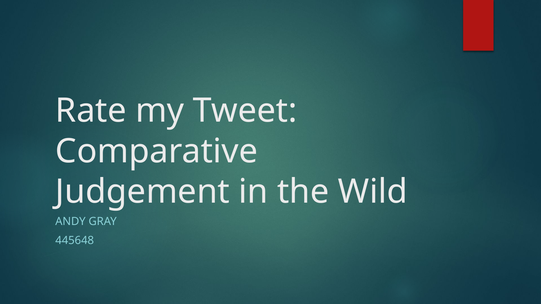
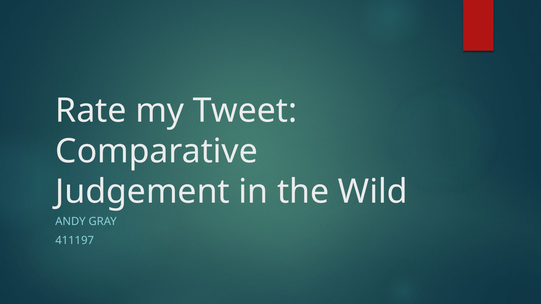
445648: 445648 -> 411197 (75, 241)
